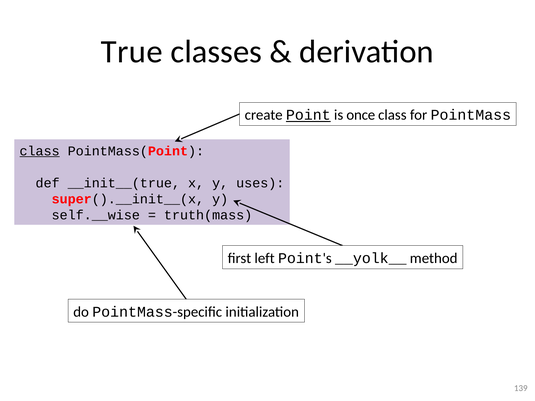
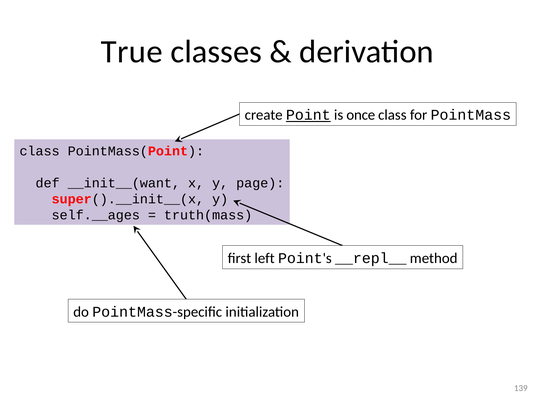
class underline: present -> none (40, 151)
__init__(true: __init__(true -> __init__(want (124, 183)
uses: uses -> page (260, 183)
self.__wise: self.__wise -> self.__ages (96, 215)
__yolk__: __yolk__ -> __repl__ (371, 258)
